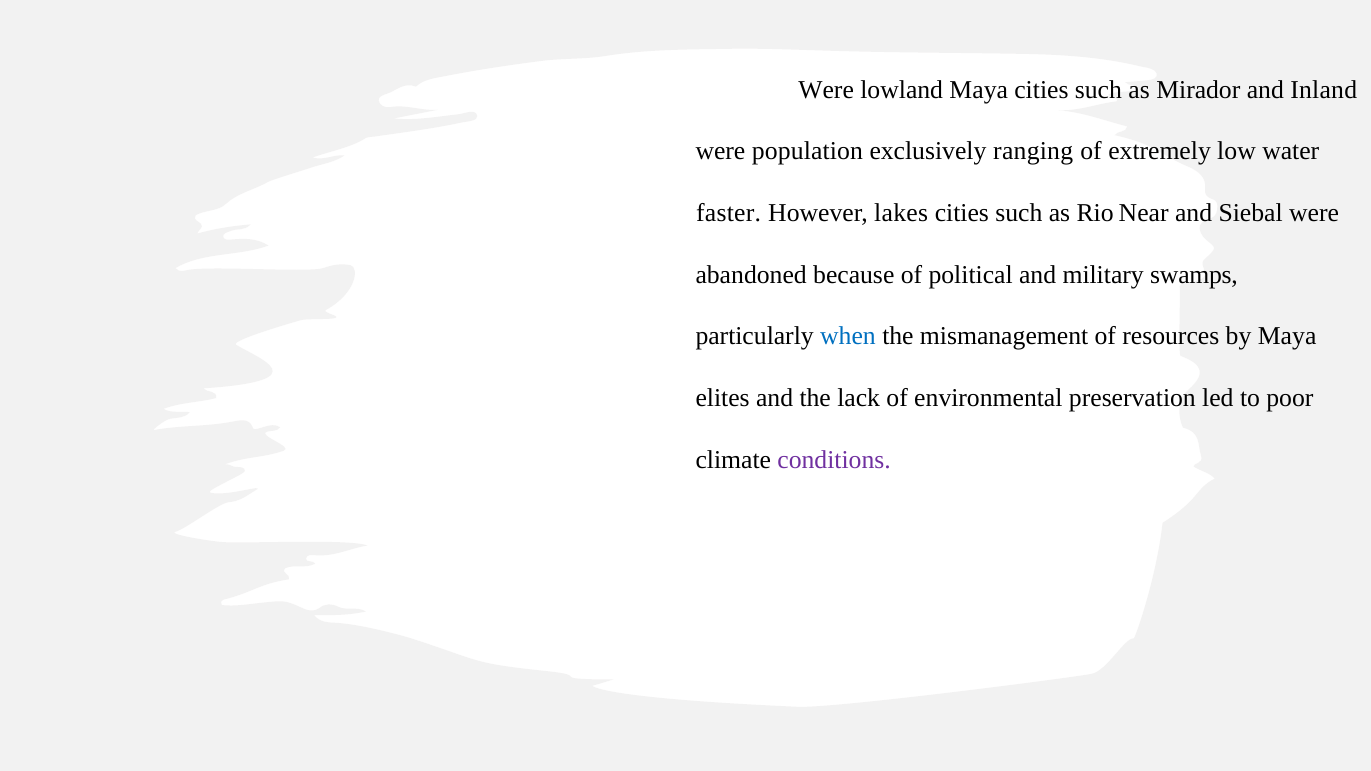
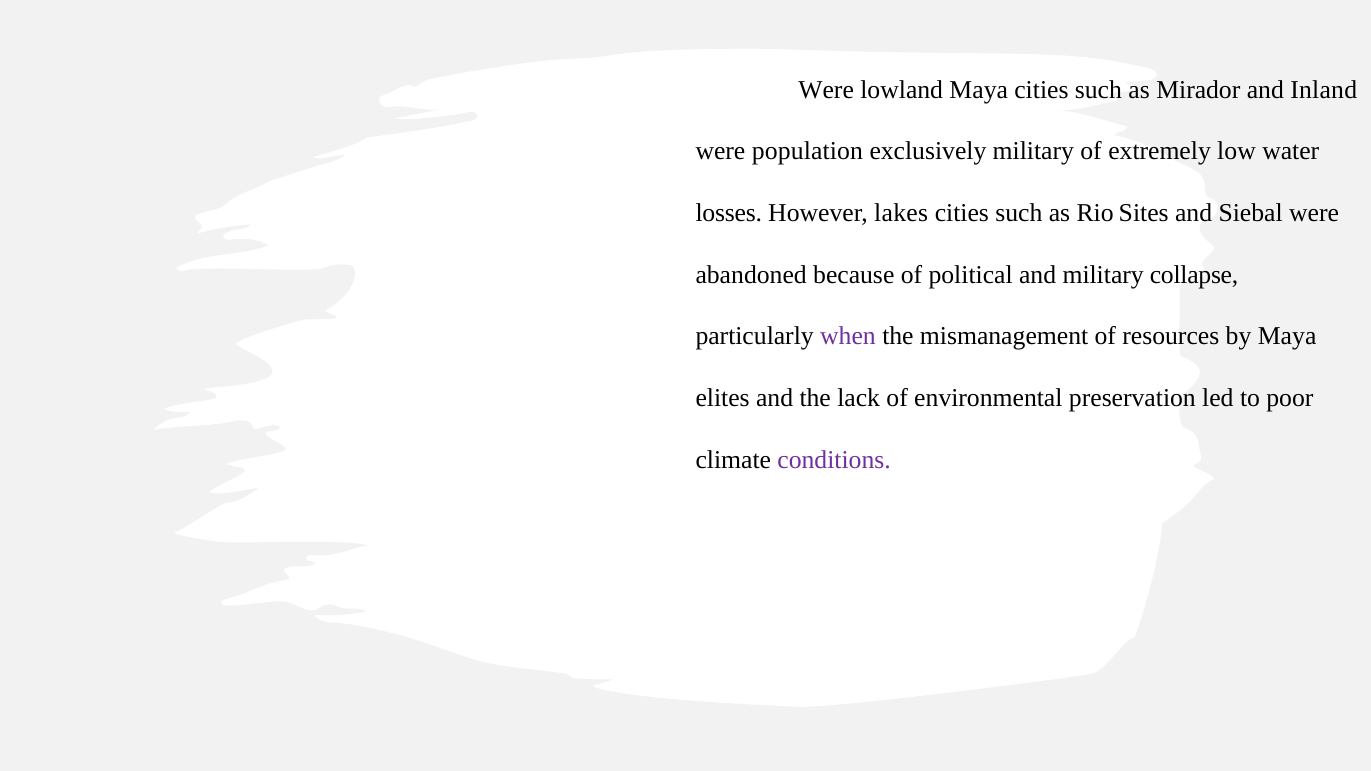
exclusively ranging: ranging -> military (1033, 151)
faster: faster -> losses (729, 213)
Near: Near -> Sites (1144, 213)
swamps: swamps -> collapse (1194, 275)
when colour: blue -> purple (848, 336)
